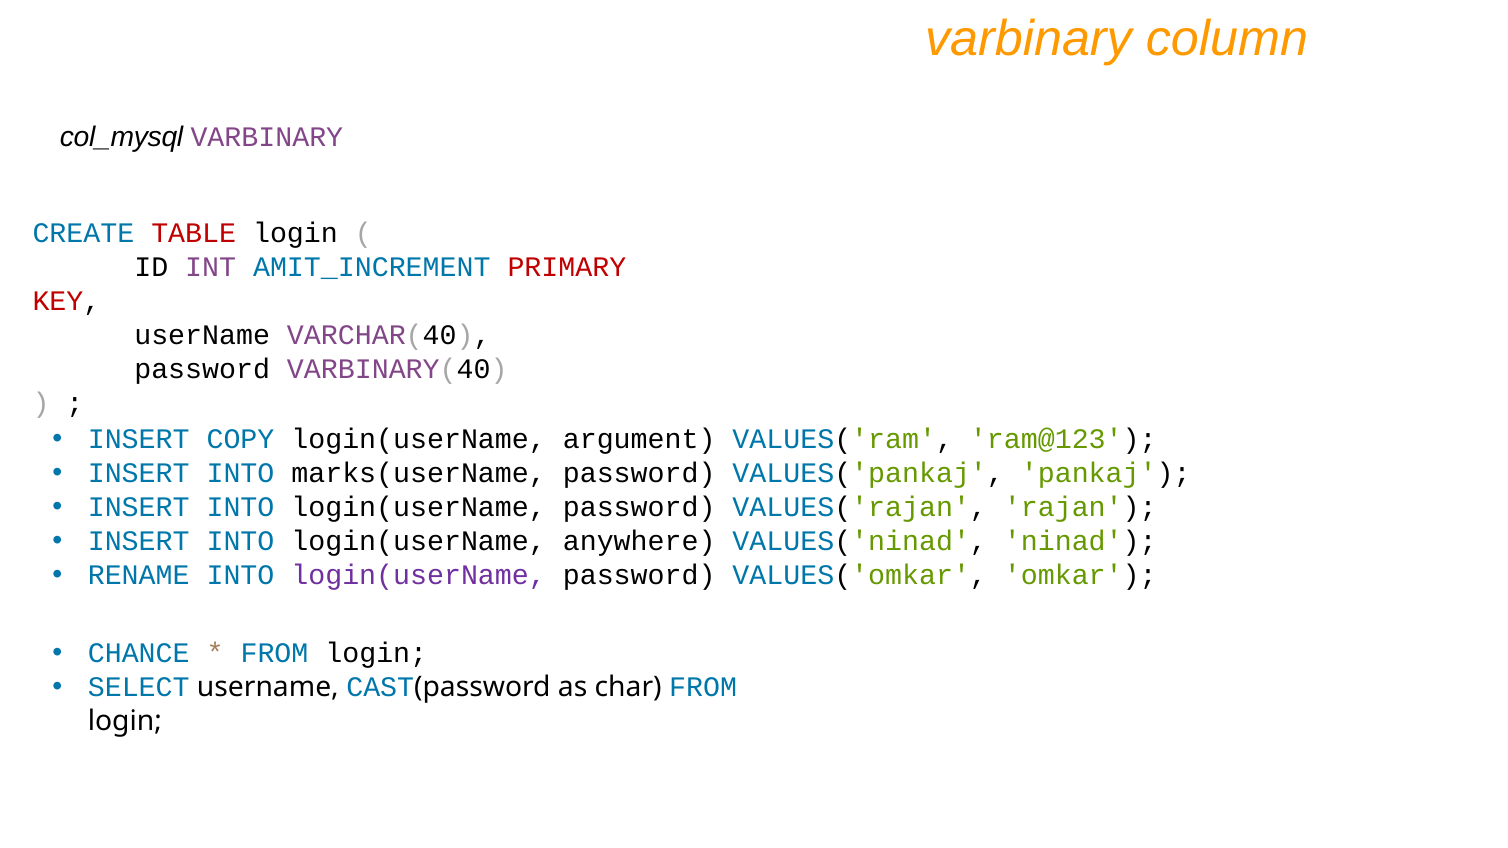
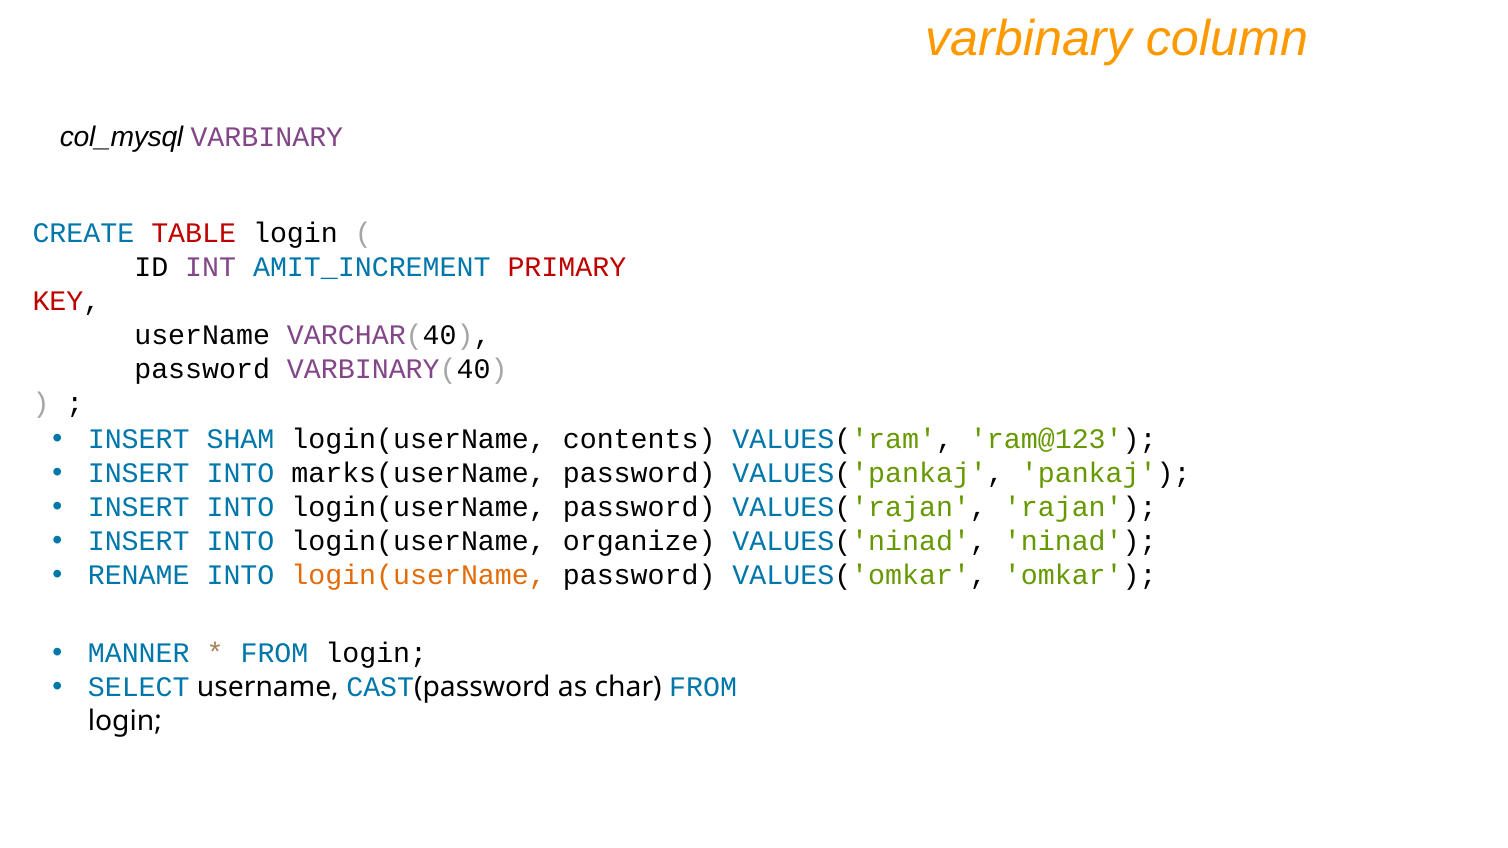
COPY: COPY -> SHAM (240, 440)
argument: argument -> contents (639, 440)
anywhere: anywhere -> organize (639, 541)
login(userName colour: purple -> orange (419, 575)
CHANCE: CHANCE -> MANNER (139, 653)
